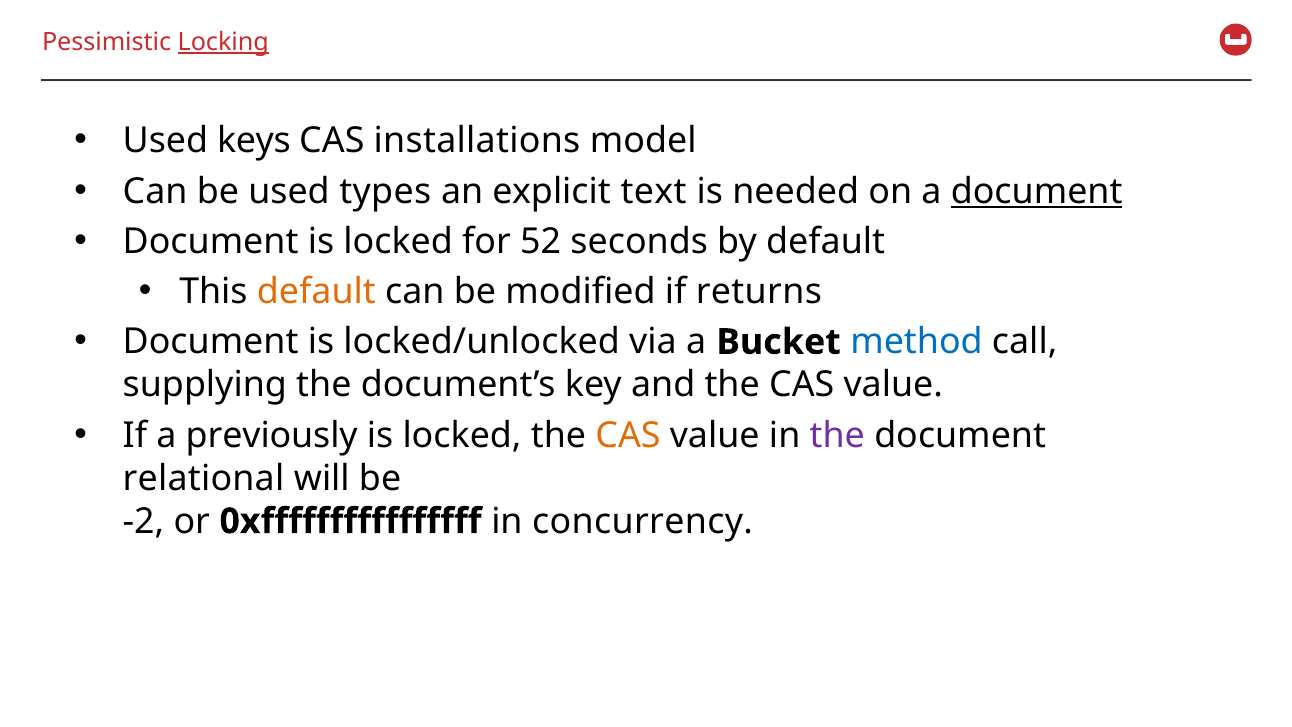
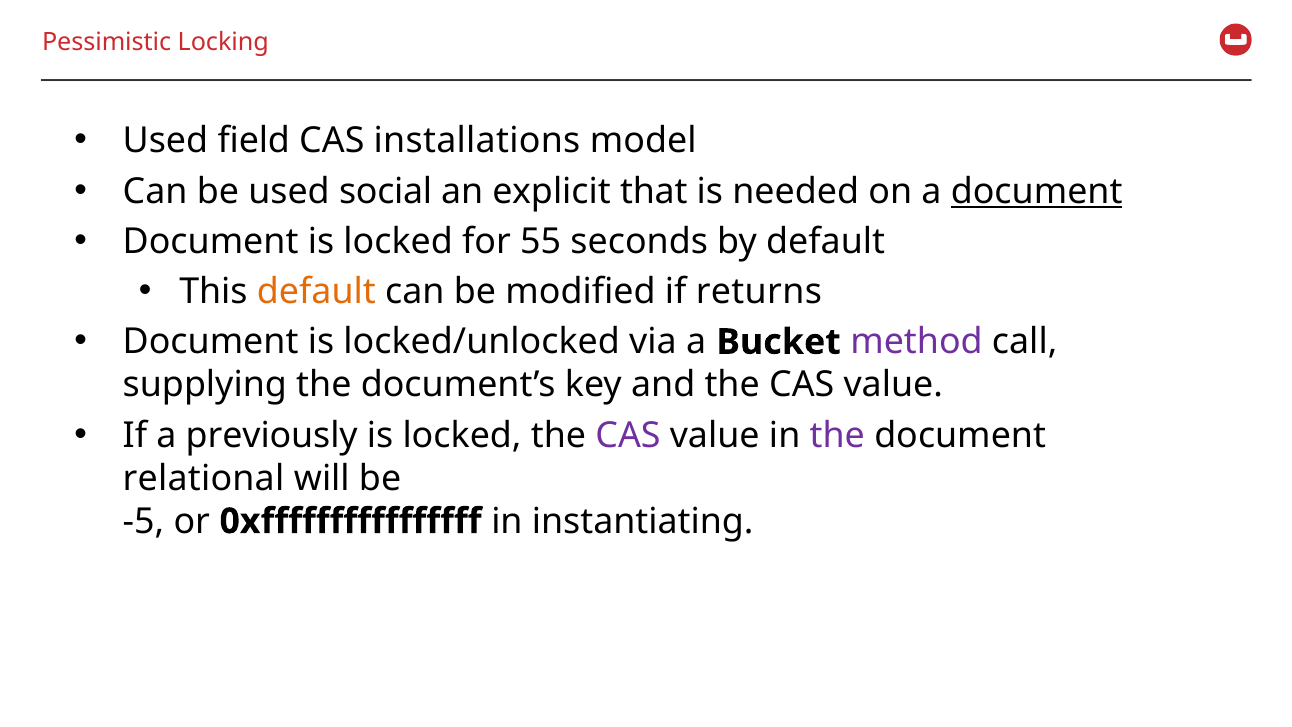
Locking underline: present -> none (223, 42)
keys: keys -> field (254, 141)
types: types -> social (386, 191)
text: text -> that (654, 191)
52: 52 -> 55 (541, 241)
method colour: blue -> purple (917, 342)
CAS colour: orange -> purple (628, 435)
-2: -2 -> -5 (144, 521)
concurrency: concurrency -> instantiating (643, 521)
